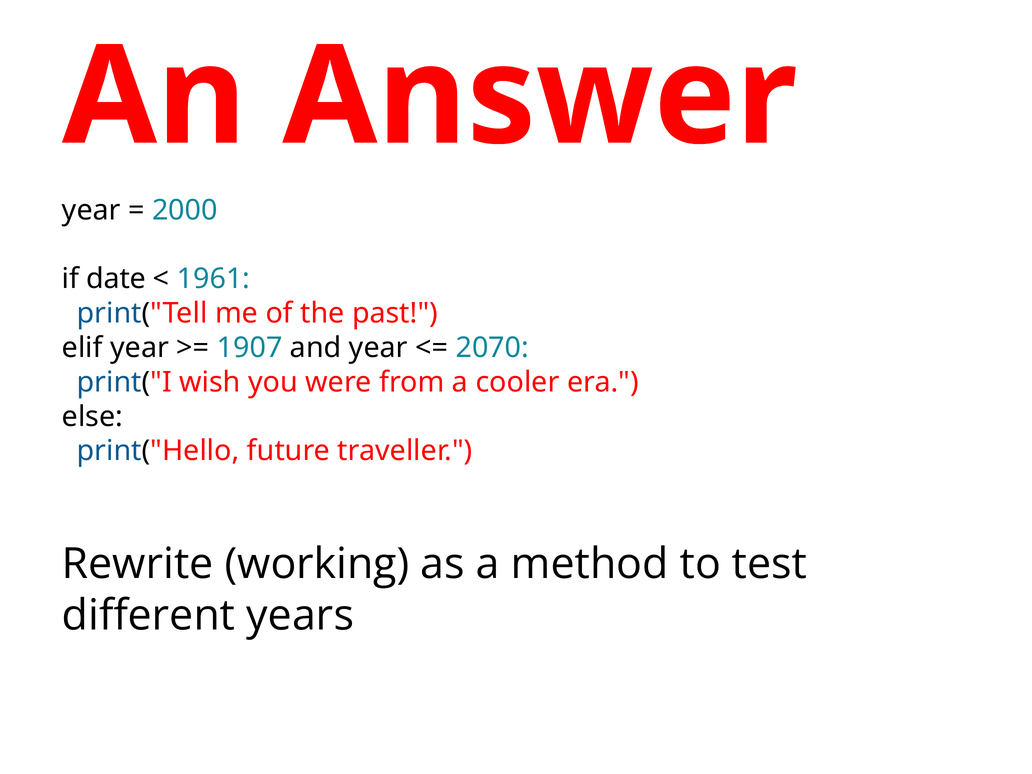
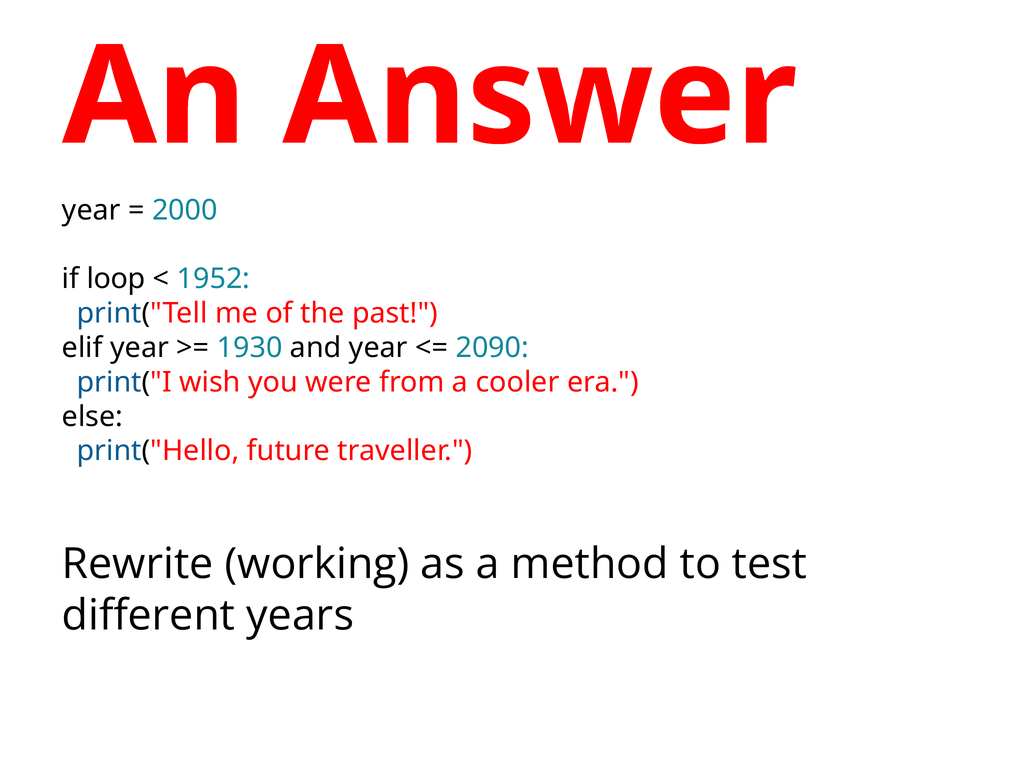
date: date -> loop (116, 279)
1961: 1961 -> 1952 (214, 279)
1907: 1907 -> 1930 (250, 348)
2070: 2070 -> 2090 (492, 348)
